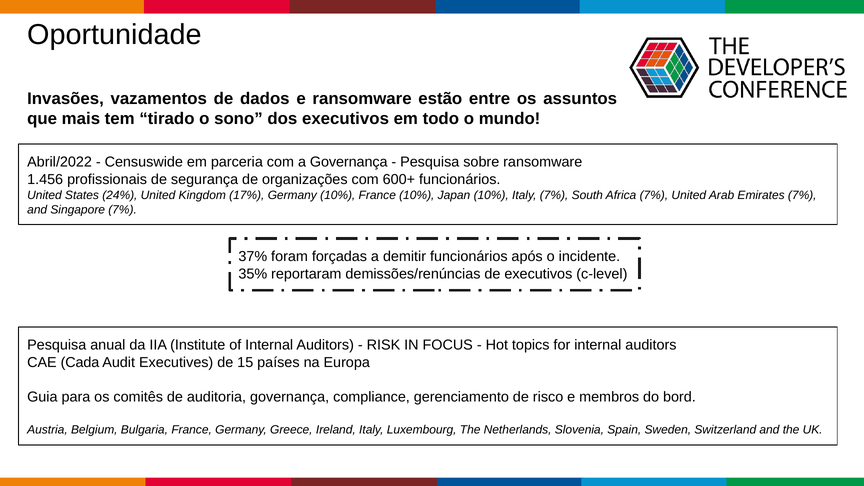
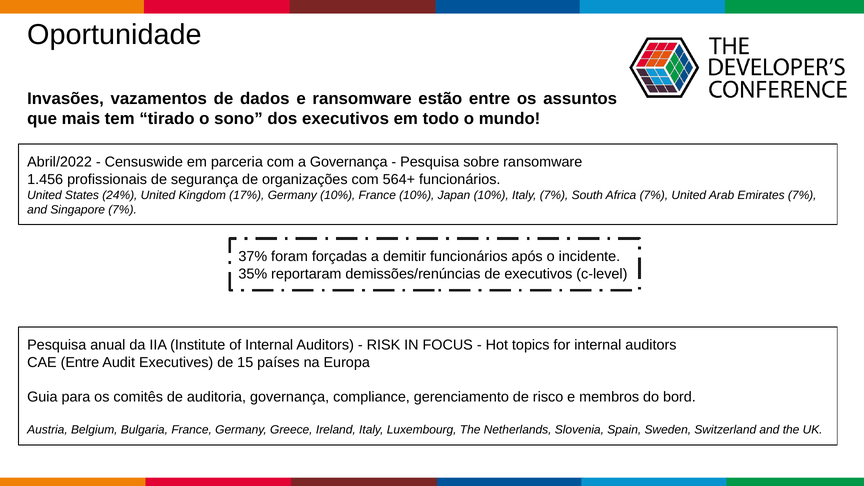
600+: 600+ -> 564+ (399, 180)
CAE Cada: Cada -> Entre (80, 362)
